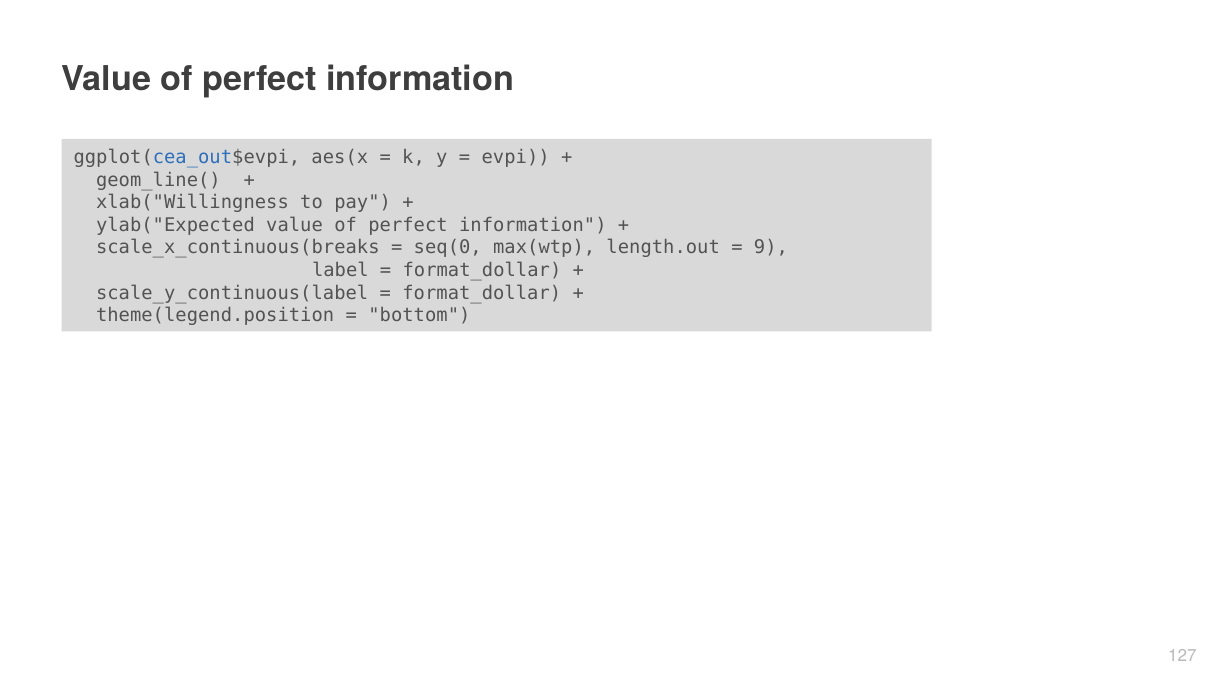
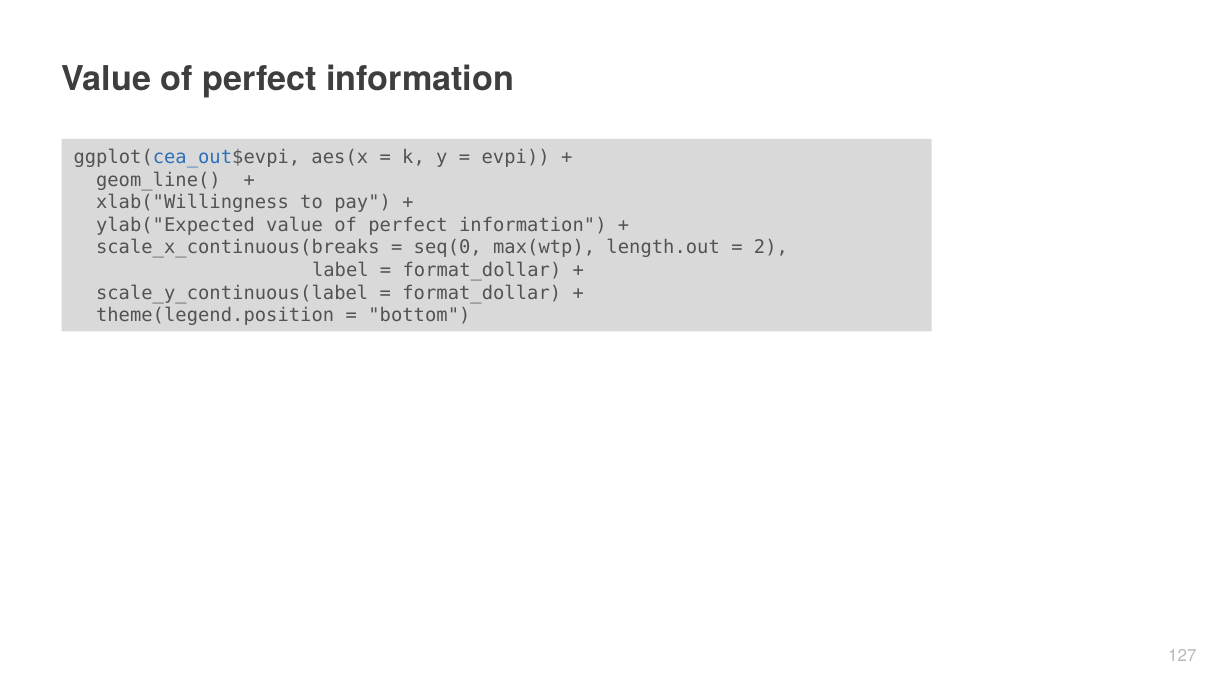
9: 9 -> 2 (771, 248)
